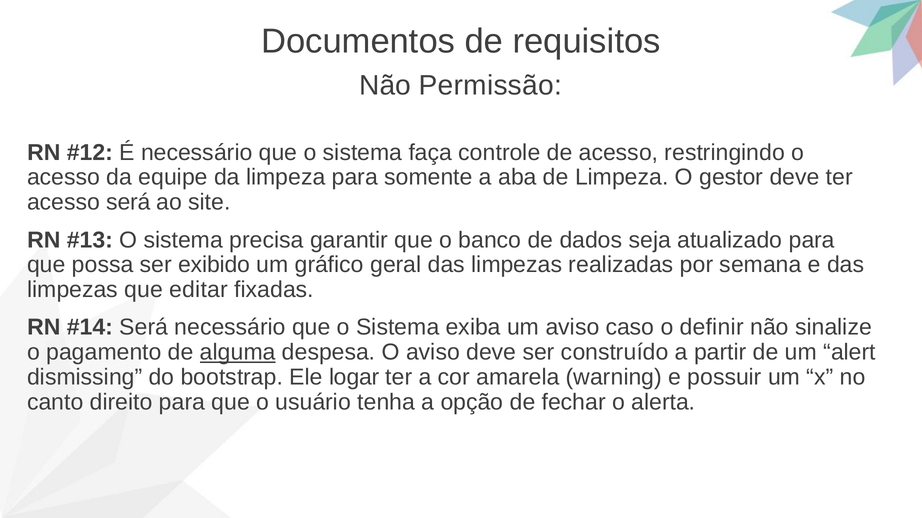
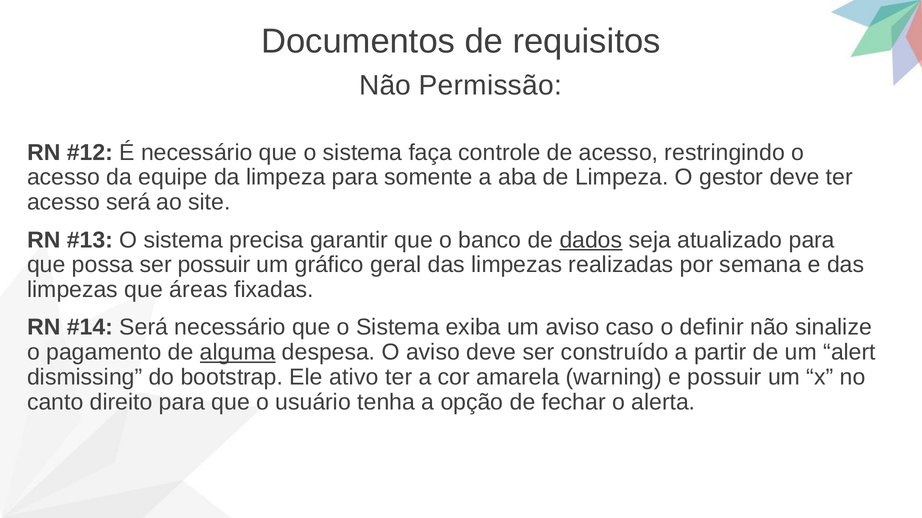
dados underline: none -> present (591, 240)
ser exibido: exibido -> possuir (214, 265)
editar: editar -> áreas (198, 290)
logar: logar -> ativo (354, 378)
